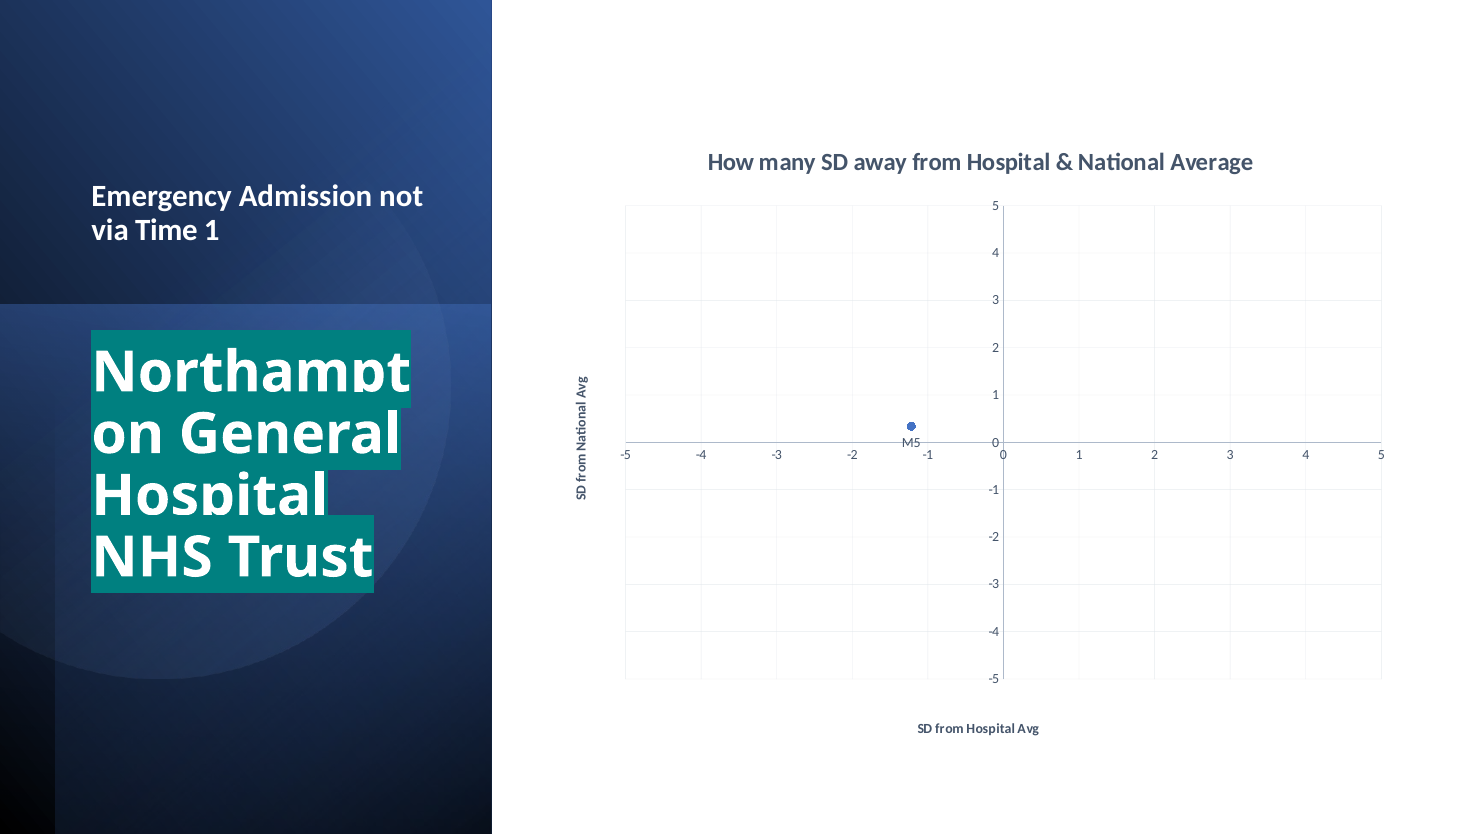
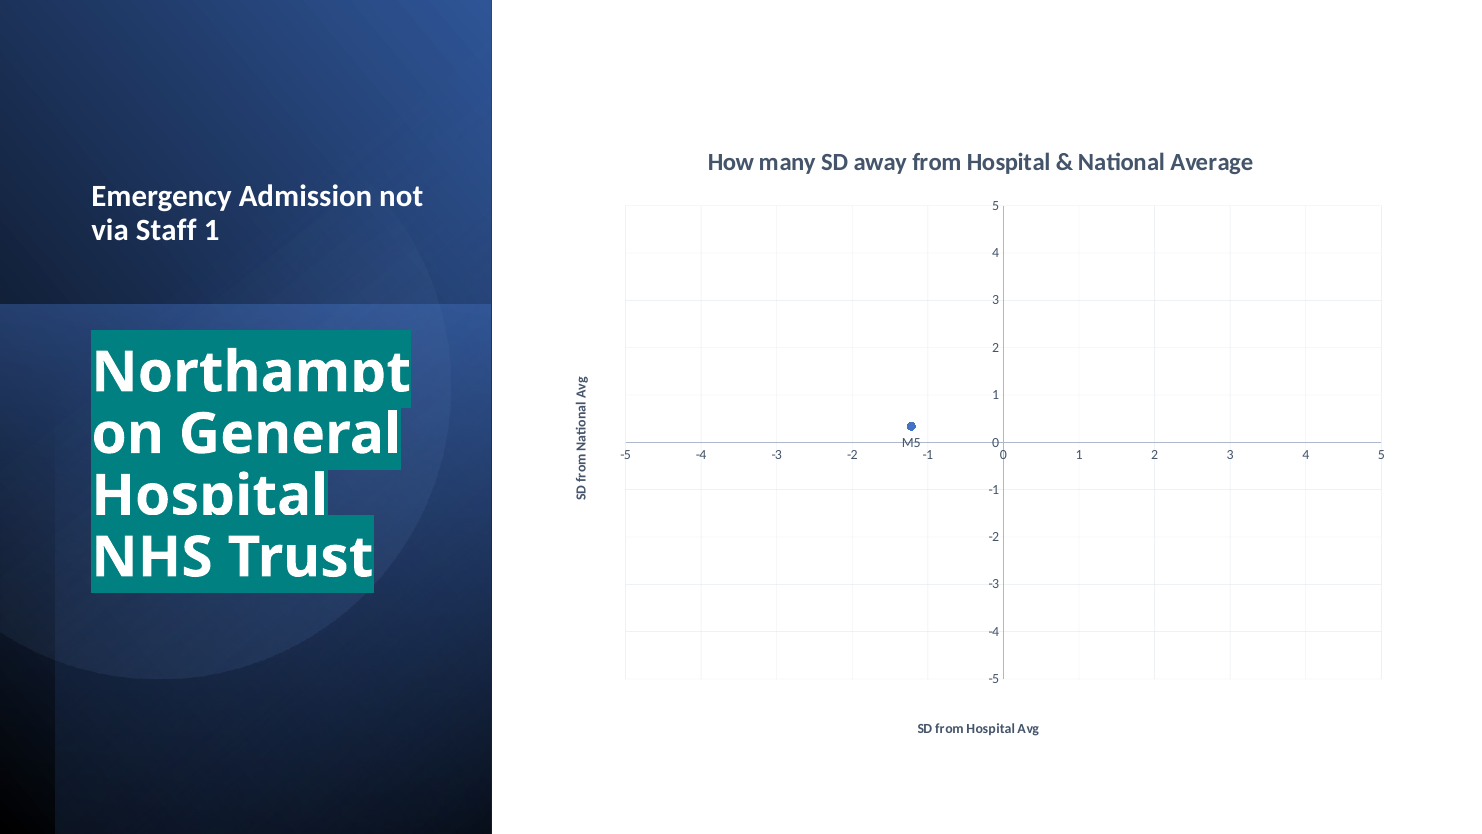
Time: Time -> Staff (166, 230)
